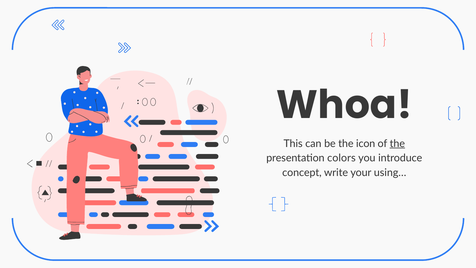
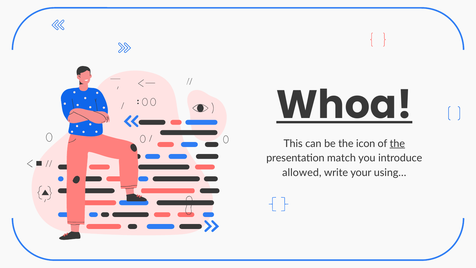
Whoa underline: none -> present (344, 105)
colors: colors -> match (341, 158)
concept: concept -> allowed (302, 173)
